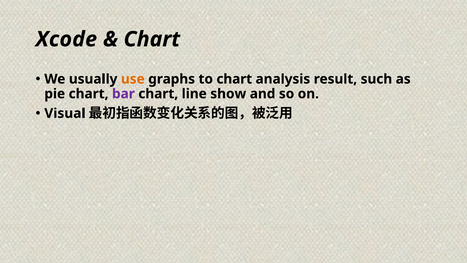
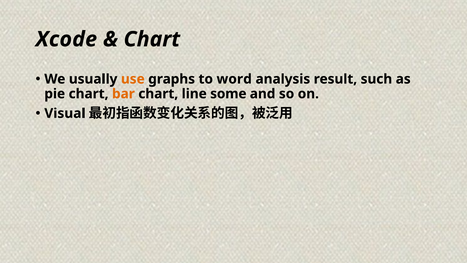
to chart: chart -> word (234, 79)
bar colour: purple -> orange (123, 94)
show: show -> some (228, 94)
